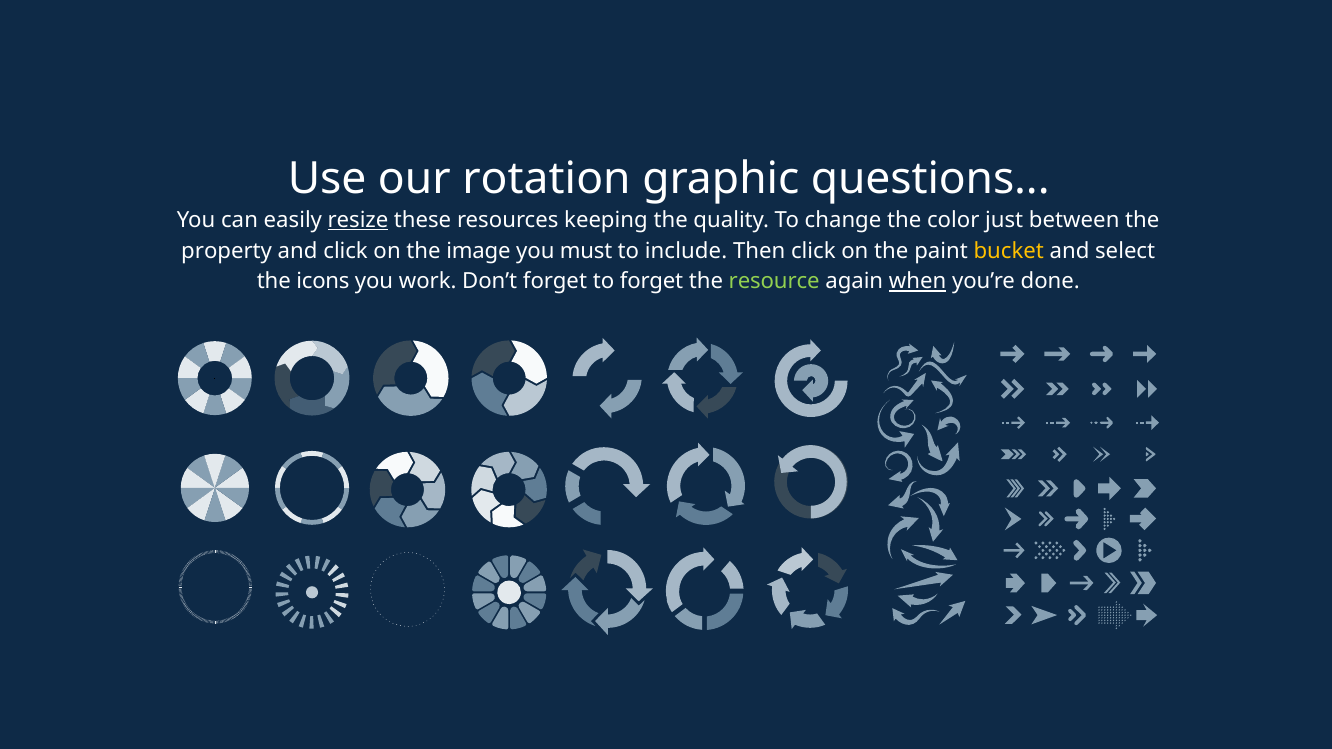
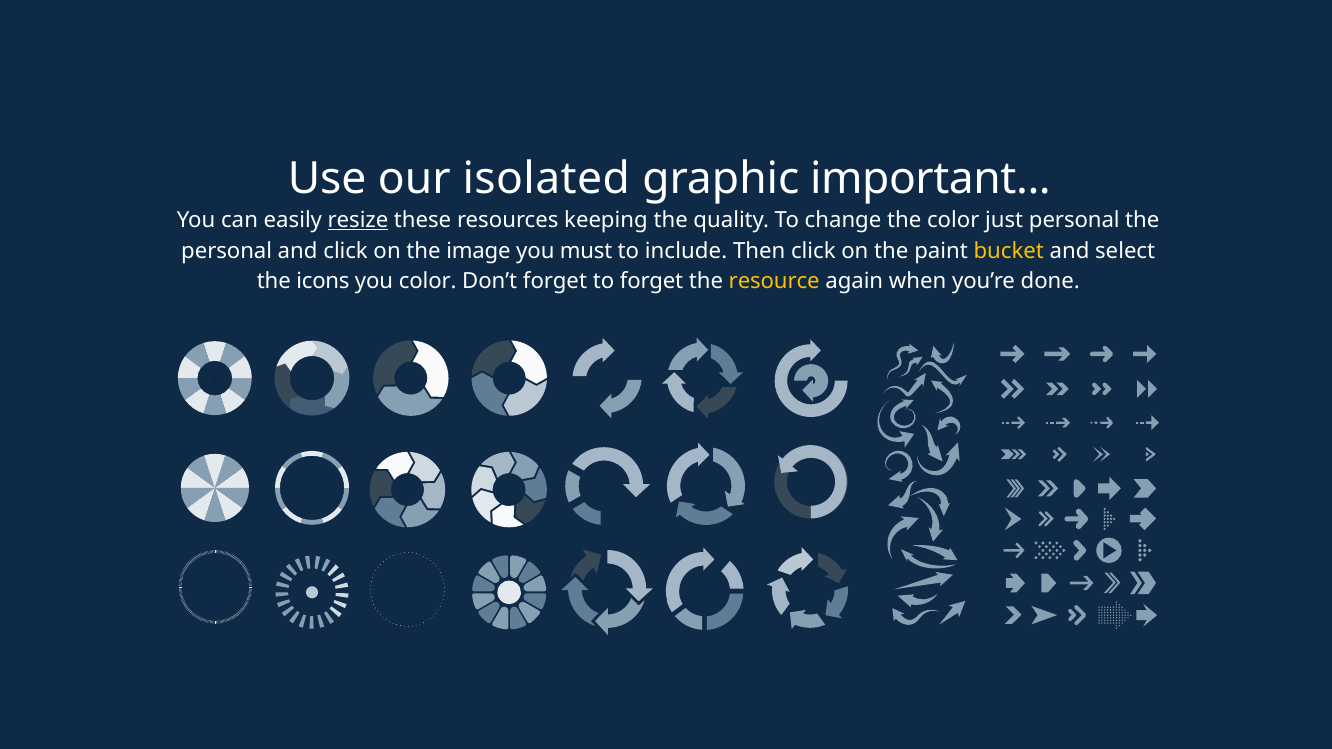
rotation: rotation -> isolated (546, 179)
questions: questions -> important (930, 179)
just between: between -> personal (1074, 220)
property: property -> personal (227, 251)
you work: work -> color (428, 282)
resource colour: light green -> yellow (774, 282)
when underline: present -> none (918, 282)
